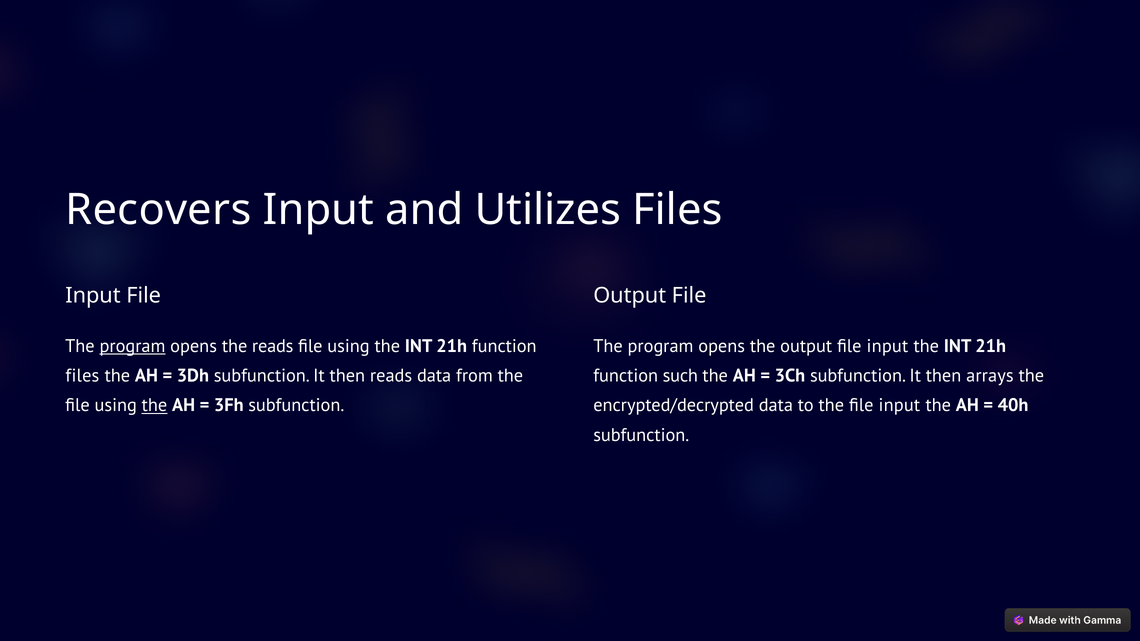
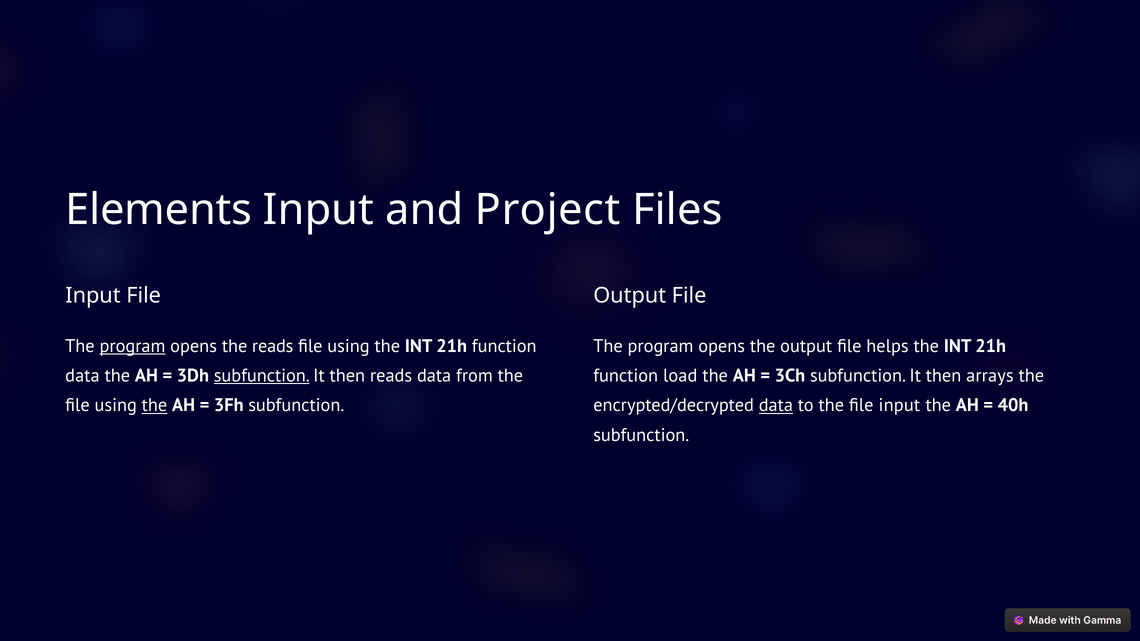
Recovers: Recovers -> Elements (159, 210)
Utilizes: Utilizes -> Project (548, 210)
output file input: input -> helps (888, 346)
files: files -> data (82, 376)
subfunction underline: none -> present (262, 376)
such: such -> load (680, 376)
data underline: none -> present (776, 406)
